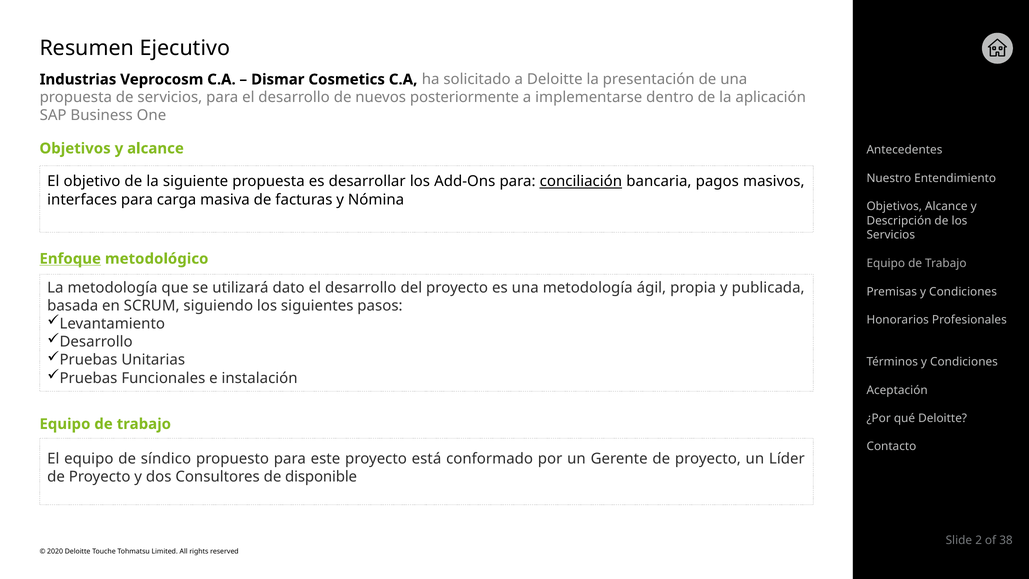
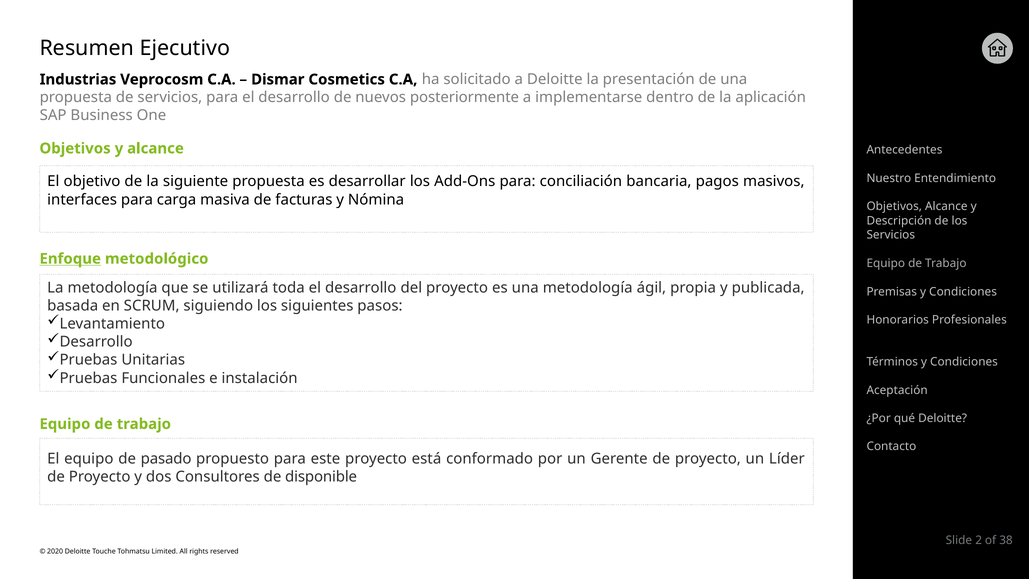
conciliación underline: present -> none (581, 181)
dato: dato -> toda (289, 288)
síndico: síndico -> pasado (166, 459)
